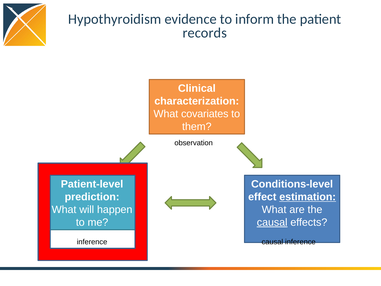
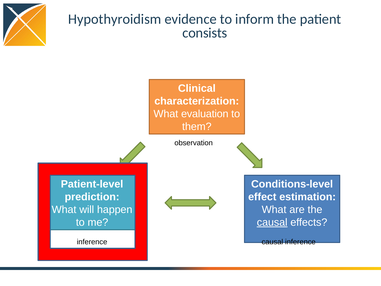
records: records -> consists (205, 33)
covariates: covariates -> evaluation (205, 114)
estimation underline: present -> none (308, 197)
